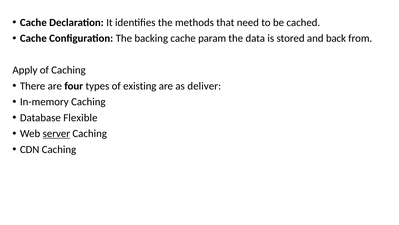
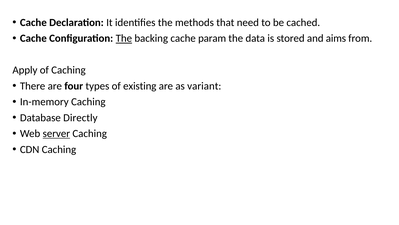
The underline: none -> present (124, 38)
back: back -> aims (336, 38)
deliver: deliver -> variant (204, 86)
Flexible: Flexible -> Directly (80, 117)
